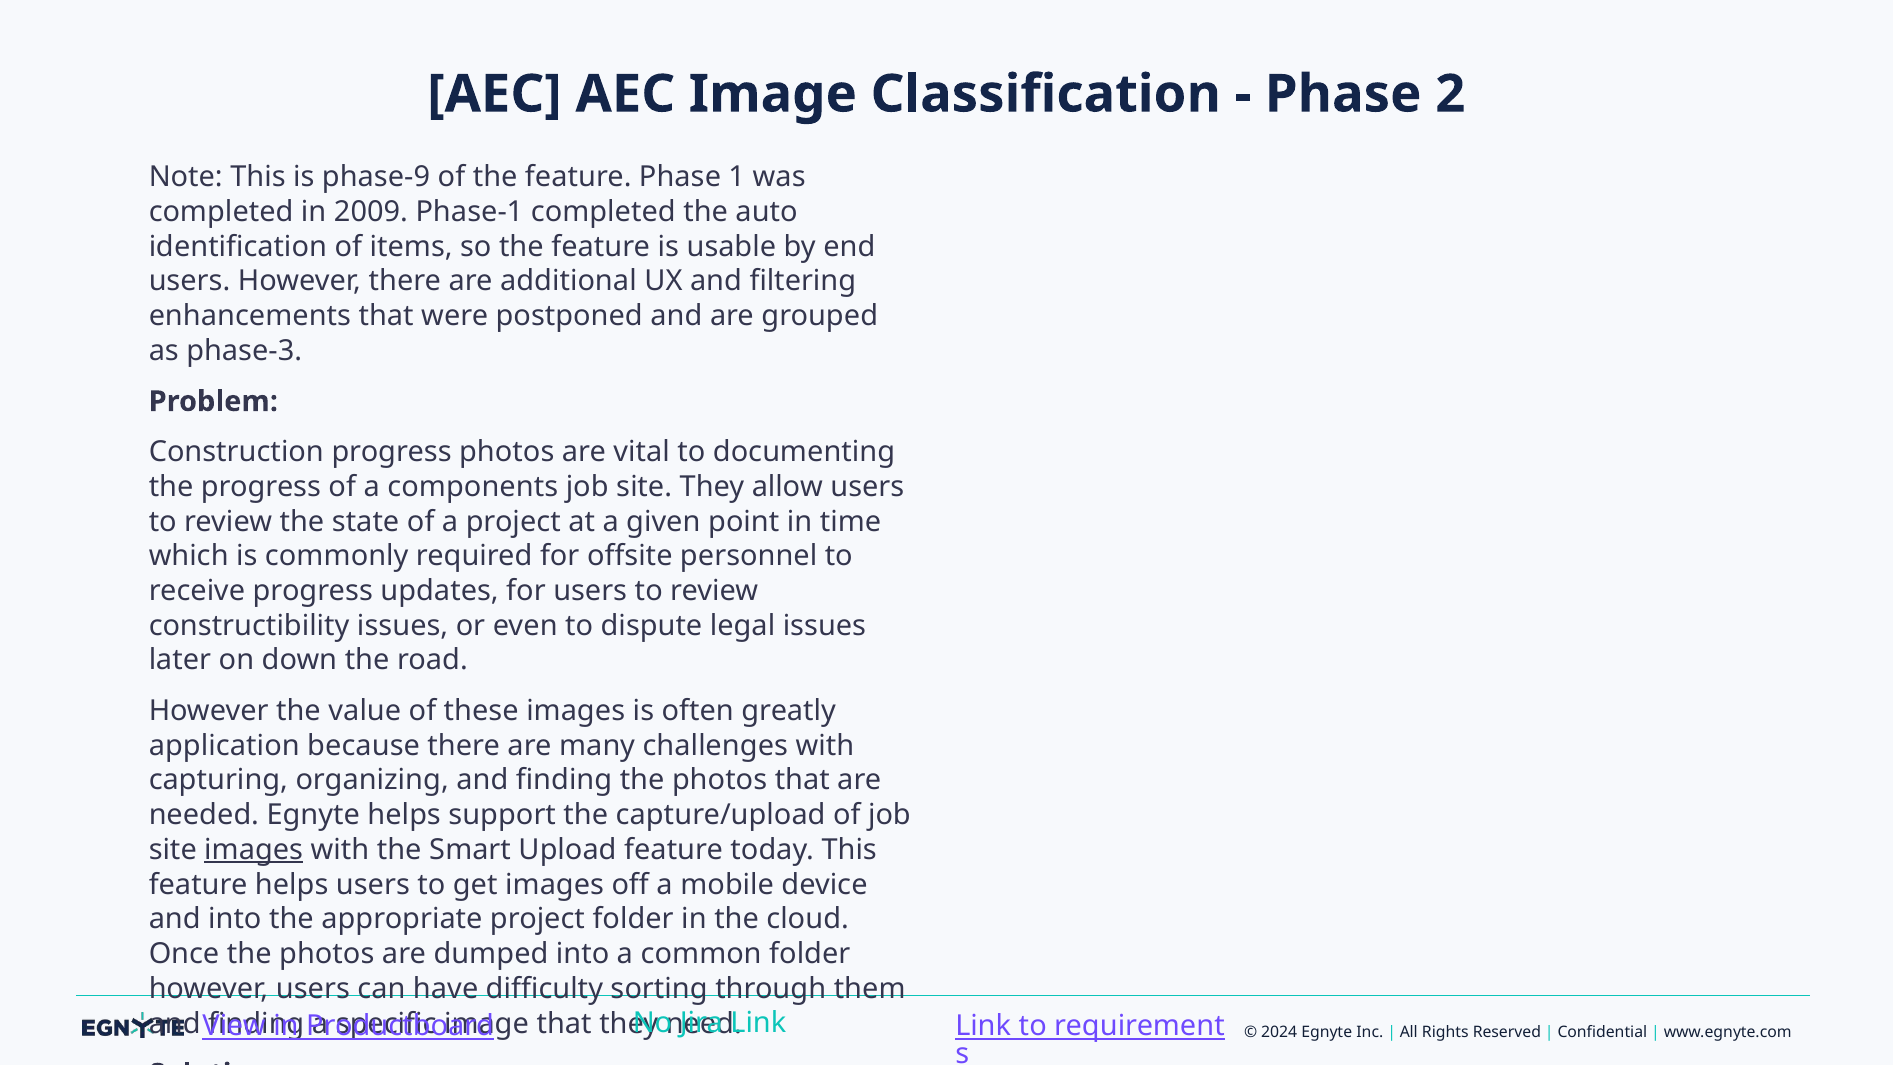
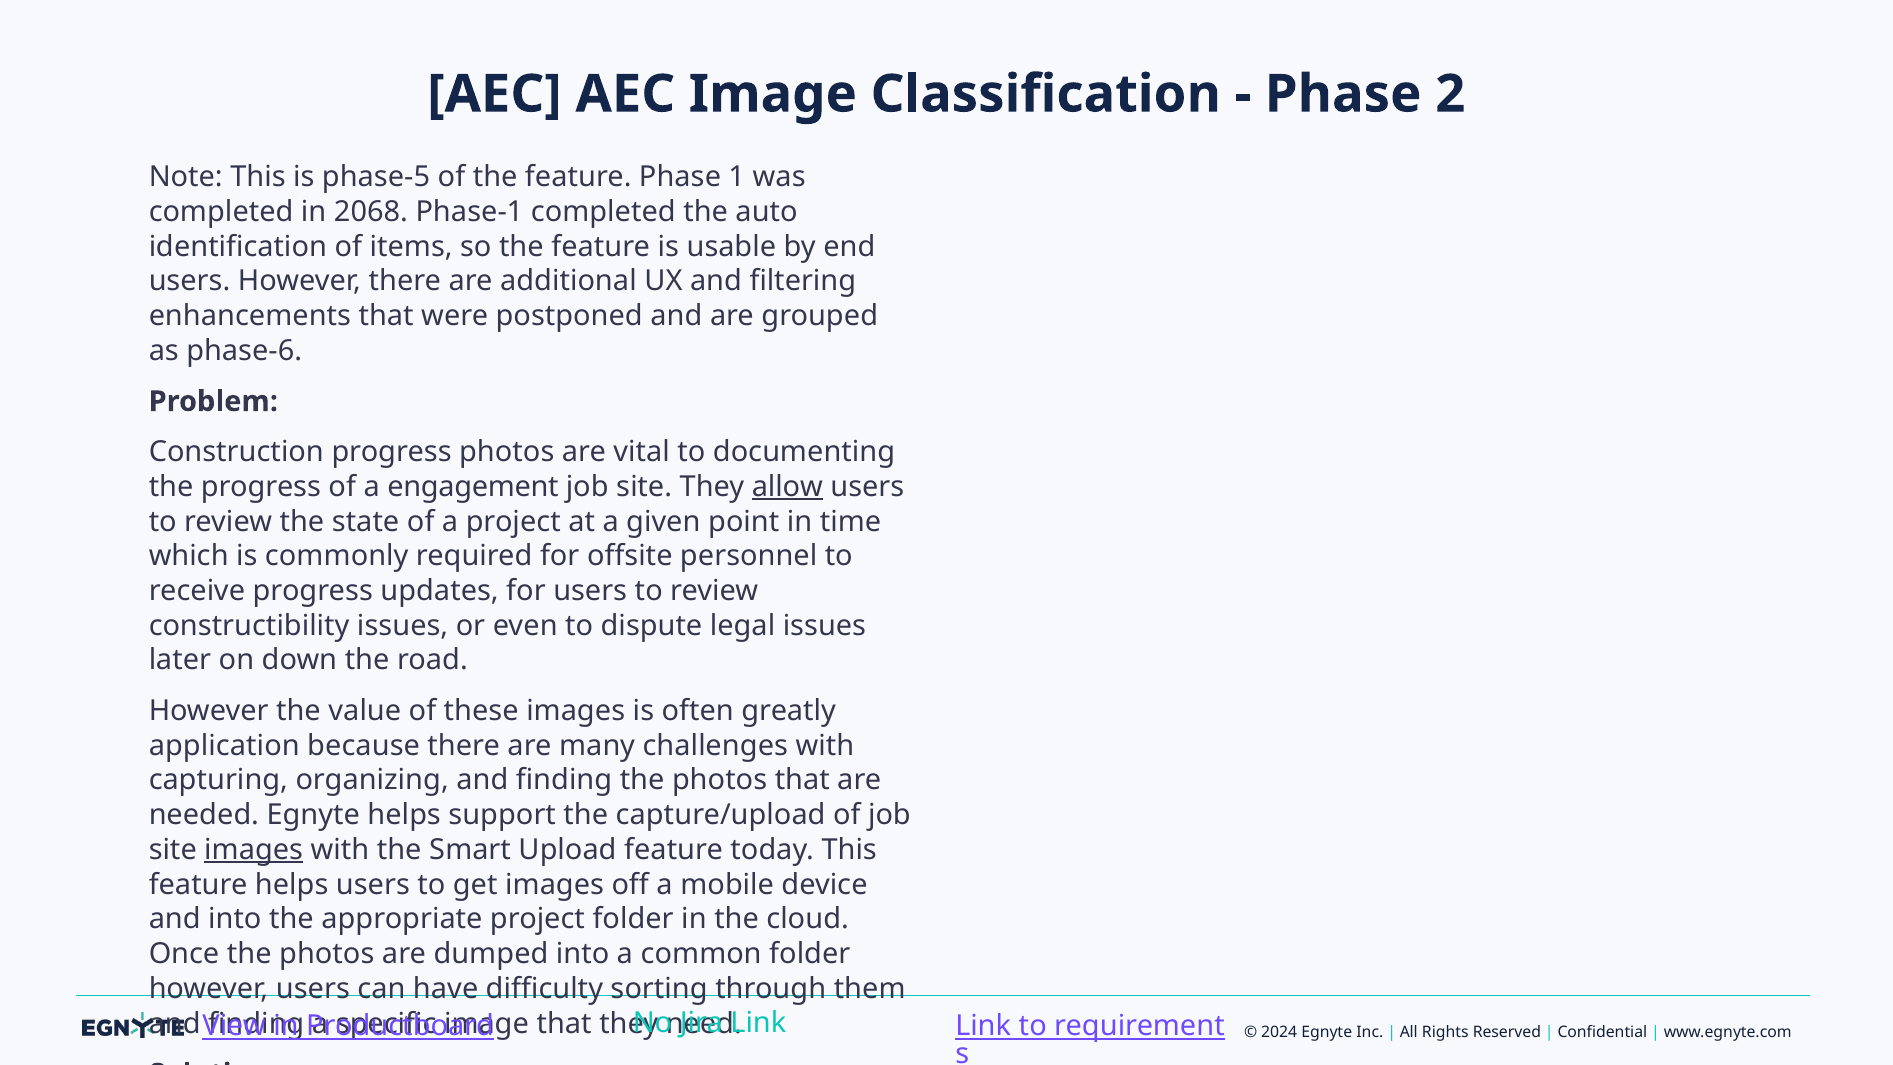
phase-9: phase-9 -> phase-5 (376, 177)
2009: 2009 -> 2068 (371, 212)
phase-3: phase-3 -> phase-6 (244, 351)
components: components -> engagement (473, 487)
allow underline: none -> present (787, 487)
